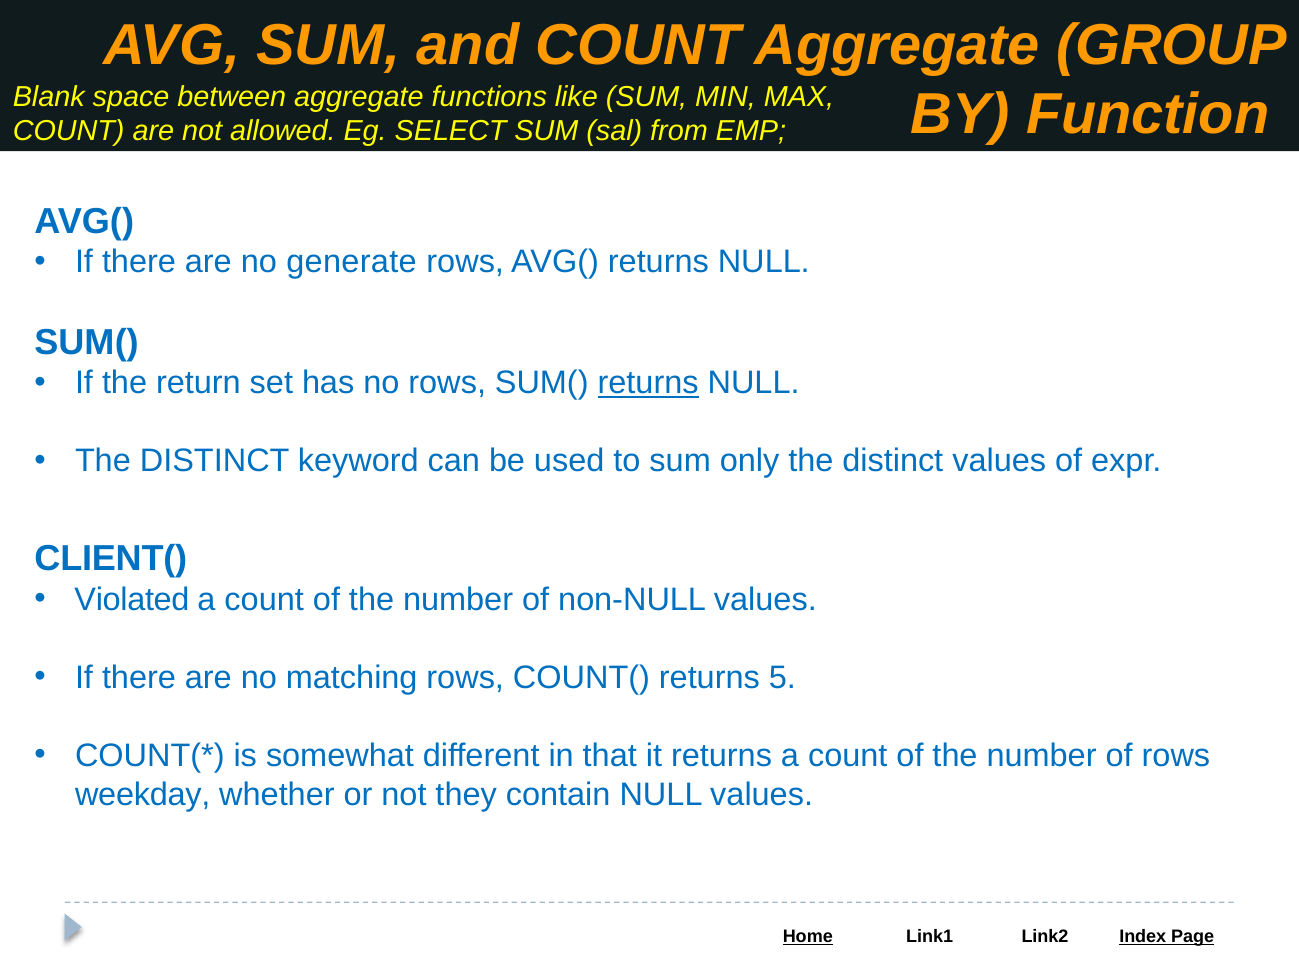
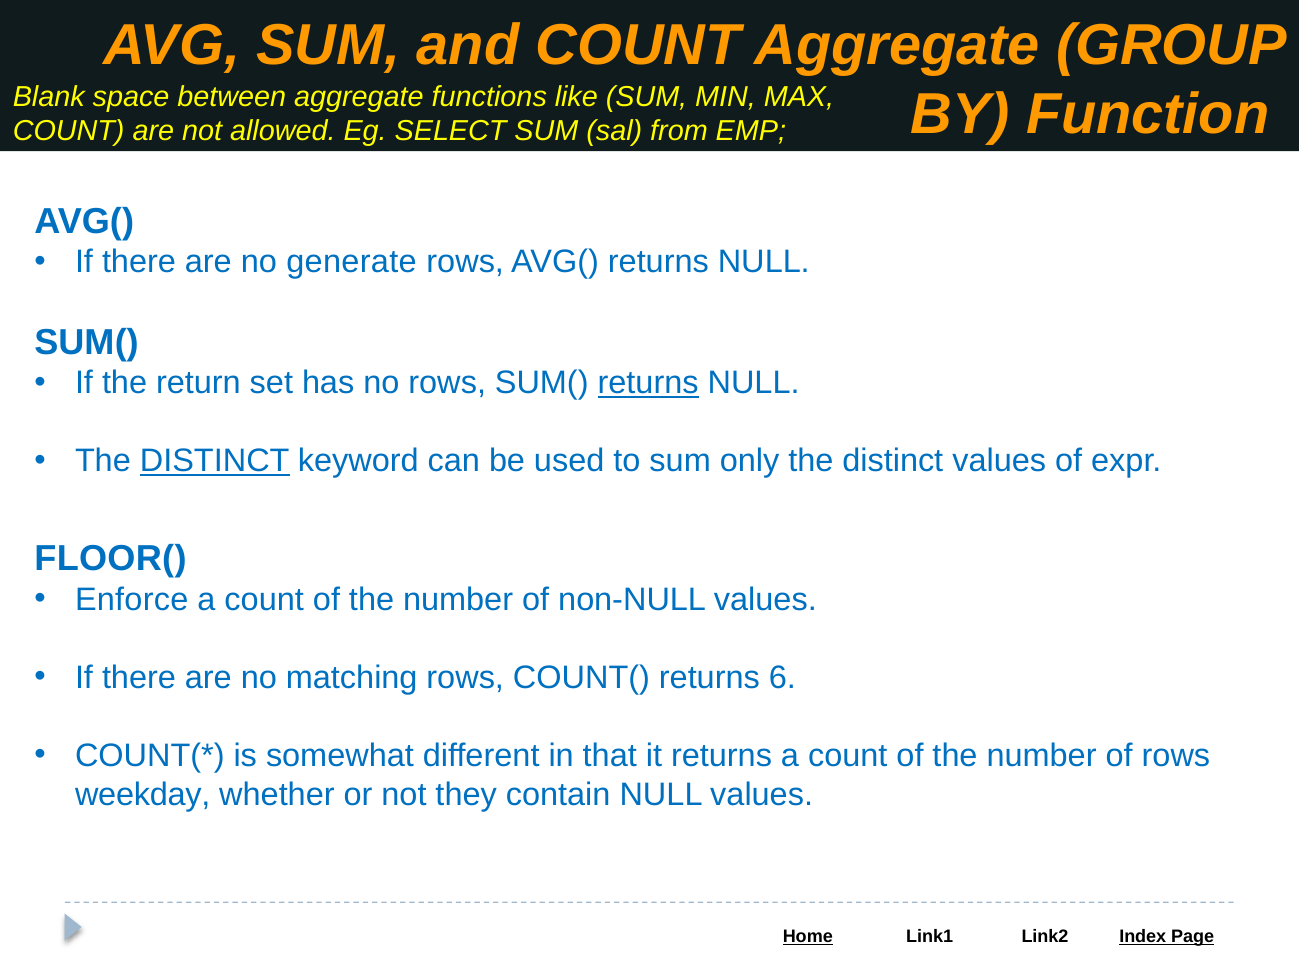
DISTINCT underline: none -> present (215, 461)
CLIENT(: CLIENT( -> FLOOR( (111, 559)
Violated: Violated -> Enforce (132, 600)
5: 5 -> 6 (782, 678)
